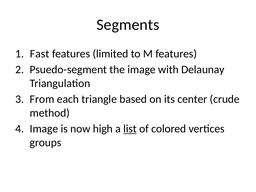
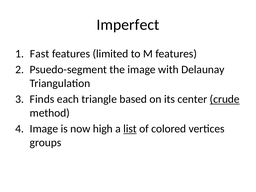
Segments: Segments -> Imperfect (128, 25)
From: From -> Finds (42, 99)
crude underline: none -> present (225, 99)
